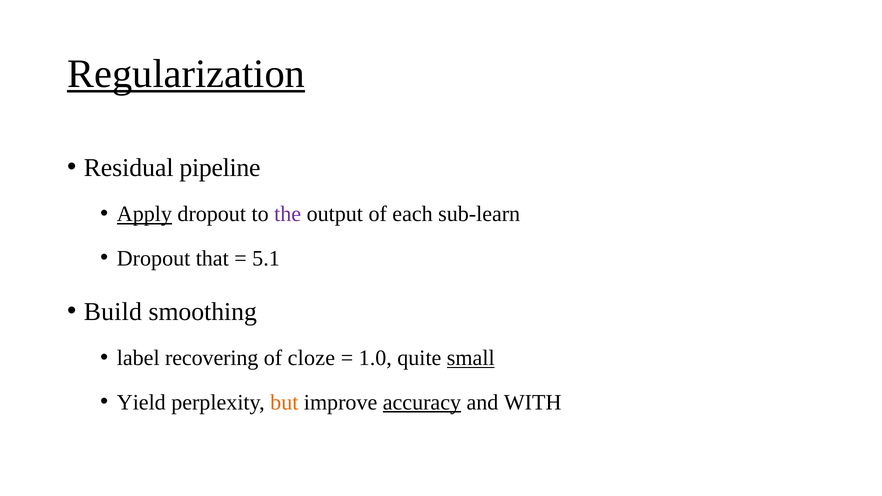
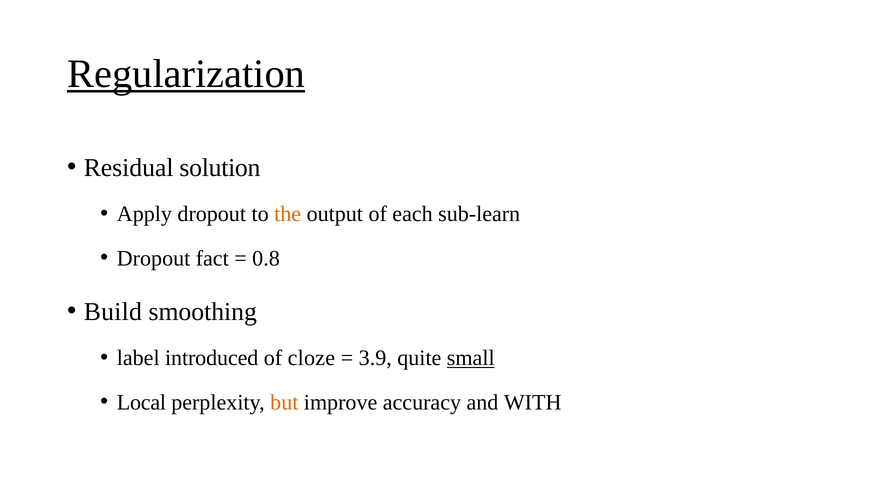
pipeline: pipeline -> solution (220, 168)
Apply underline: present -> none (144, 214)
the colour: purple -> orange (288, 214)
that: that -> fact (212, 258)
5.1: 5.1 -> 0.8 (266, 258)
recovering: recovering -> introduced (212, 358)
1.0: 1.0 -> 3.9 (375, 358)
Yield: Yield -> Local (141, 402)
accuracy underline: present -> none (422, 402)
